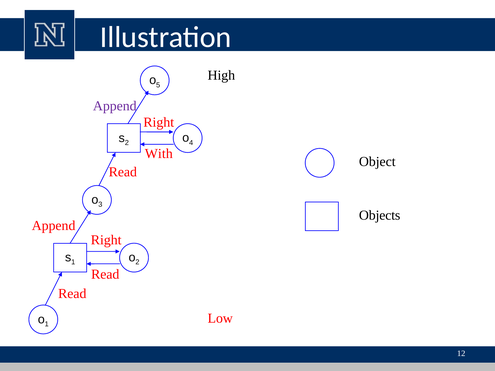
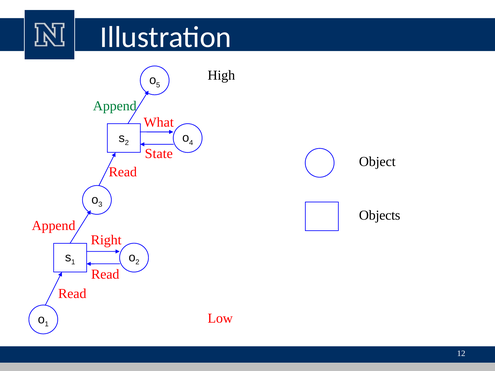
Append colour: purple -> green (115, 106)
Right: Right -> What (159, 123)
With: With -> State (159, 154)
